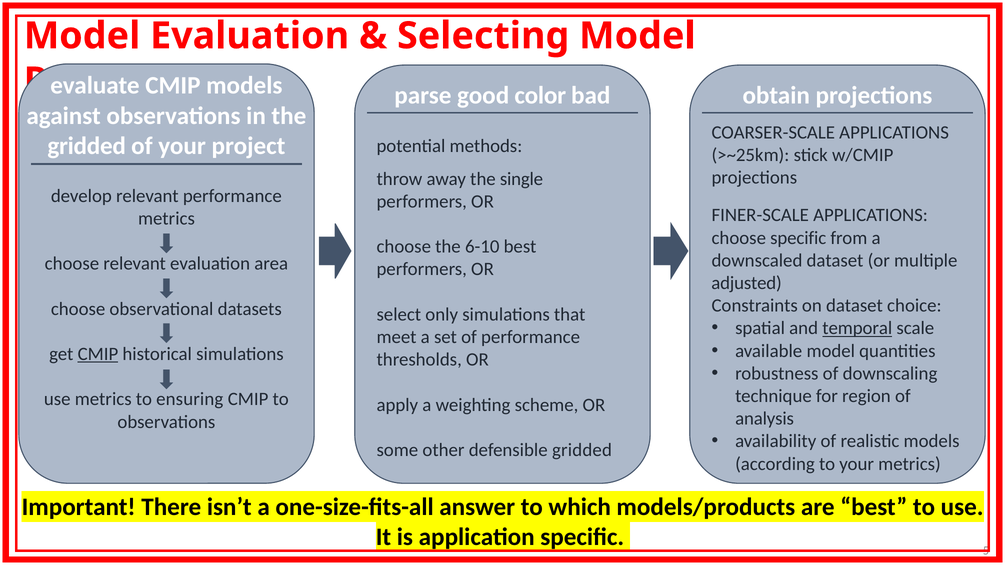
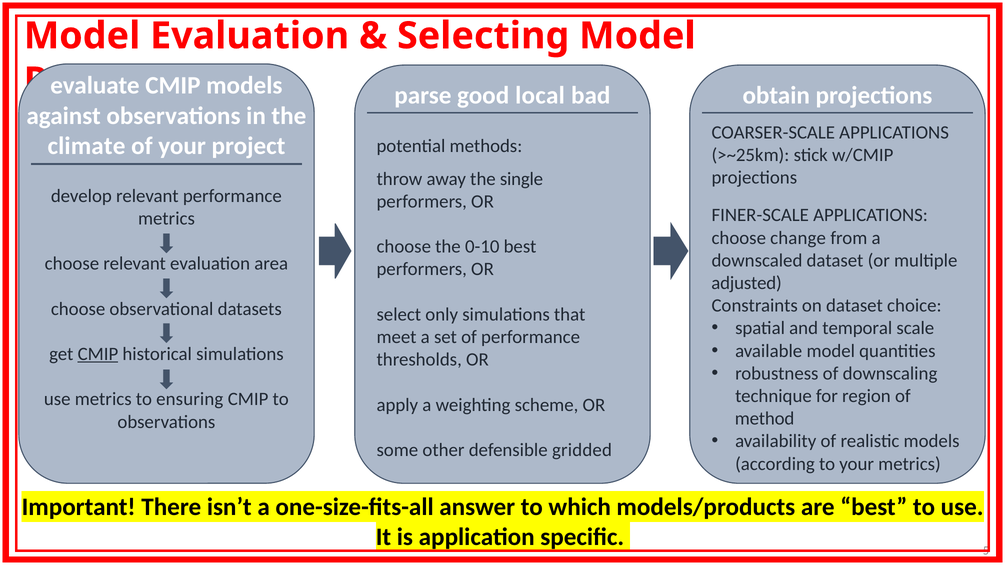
color: color -> local (540, 95)
gridded: gridded -> climate (86, 146)
choose specific: specific -> change (798, 238)
6-10: 6-10 -> 0-10 (482, 247)
temporal underline: present -> none (857, 328)
analysis: analysis -> method (765, 419)
